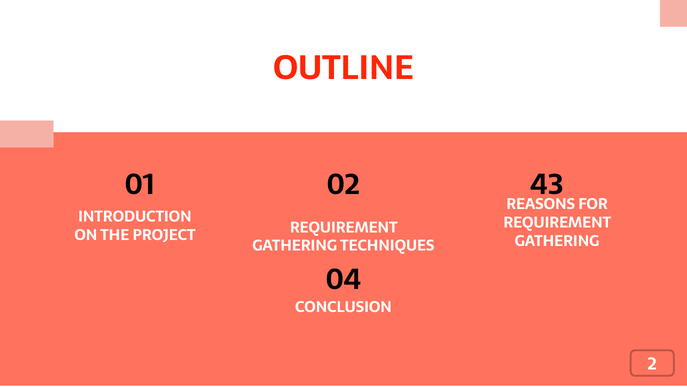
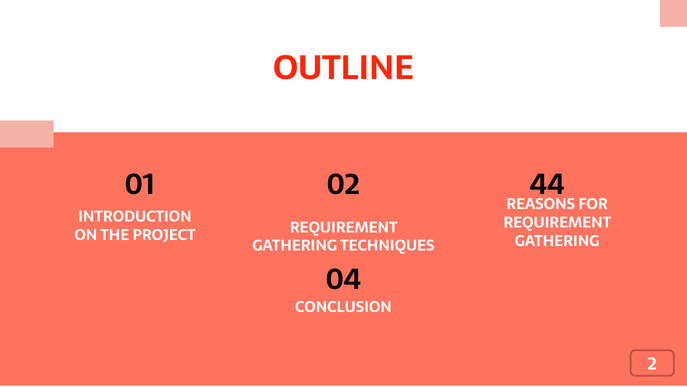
43: 43 -> 44 (547, 184)
